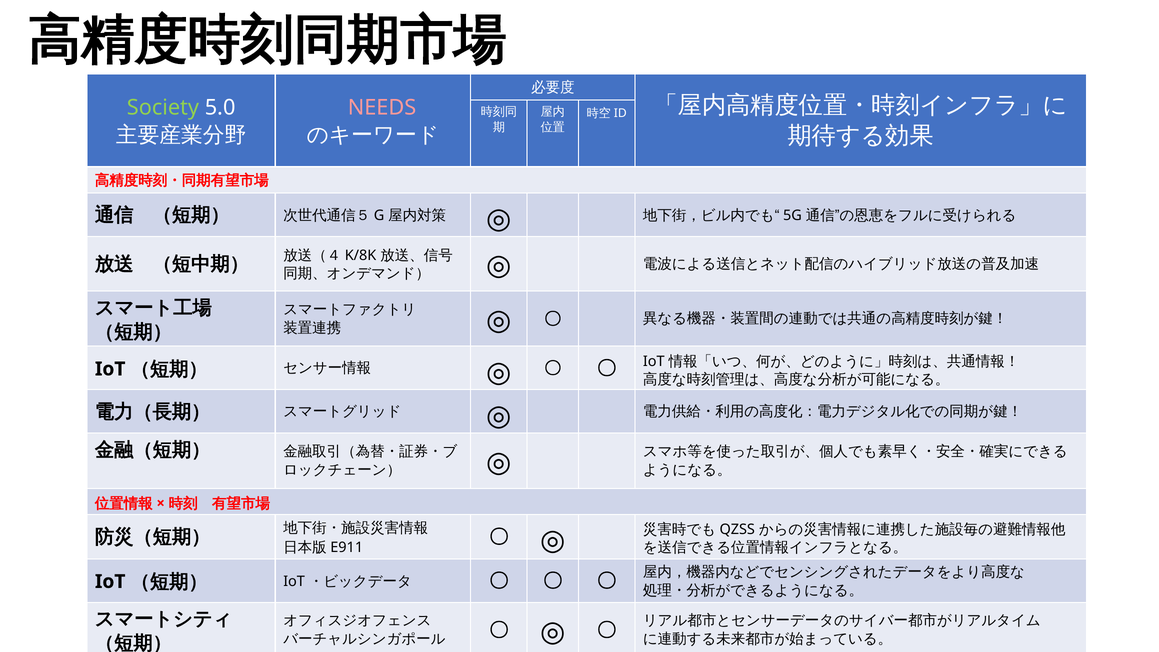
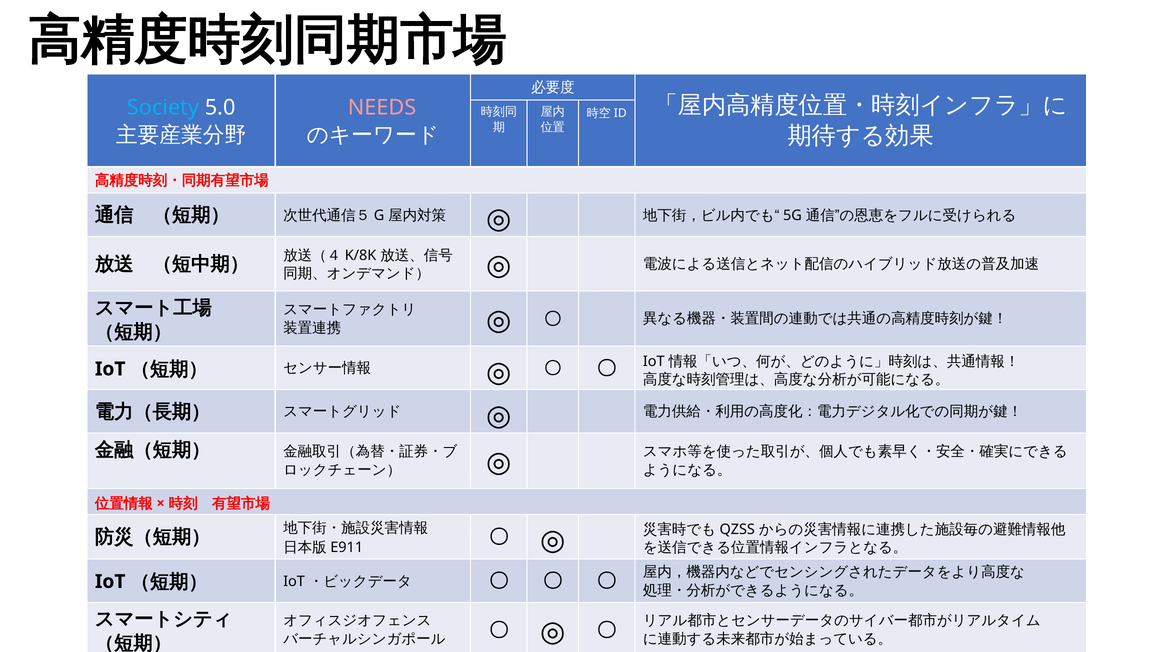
Society colour: light green -> light blue (163, 108)
